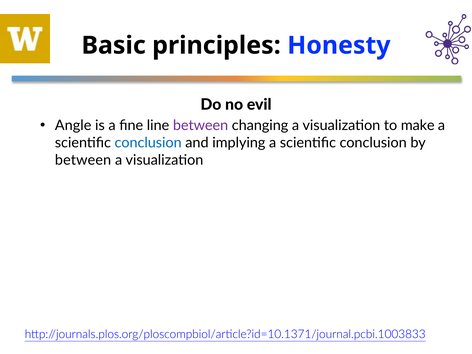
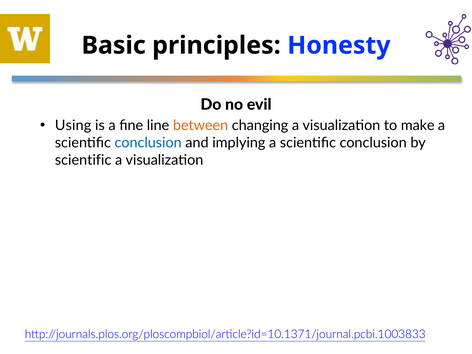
Angle: Angle -> Using (73, 125)
between colour: purple -> orange (201, 125)
between: between -> scientific (83, 160)
